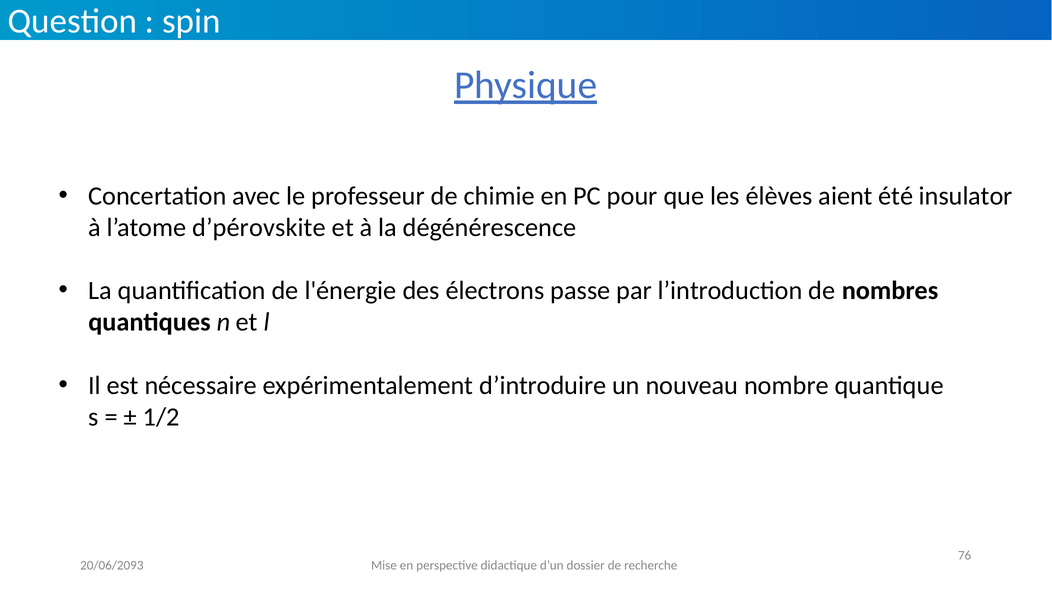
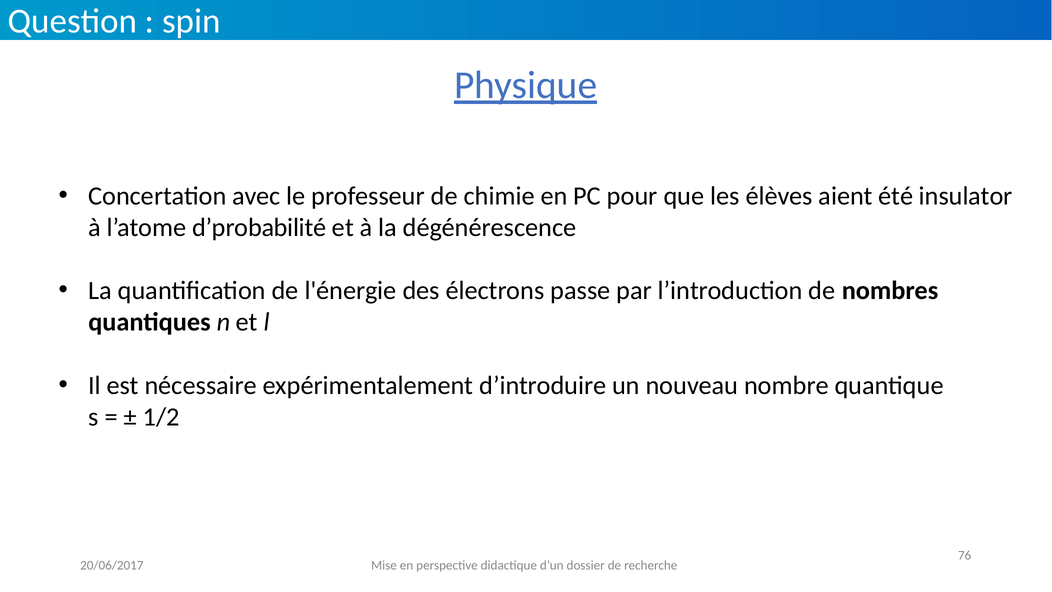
d’pérovskite: d’pérovskite -> d’probabilité (259, 227)
20/06/2093: 20/06/2093 -> 20/06/2017 (112, 565)
